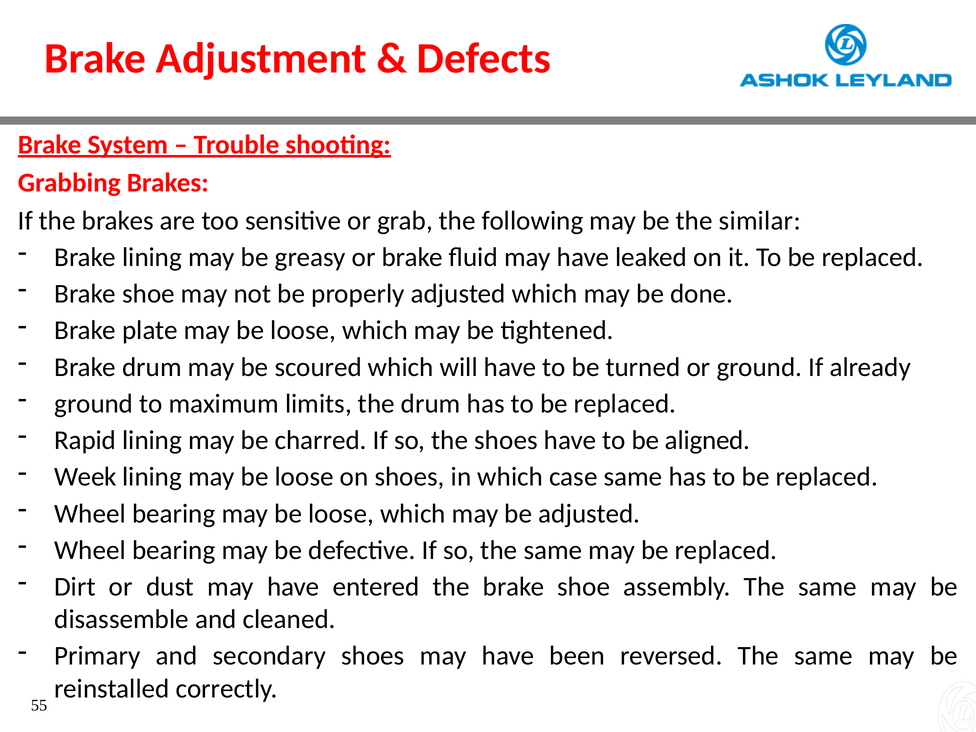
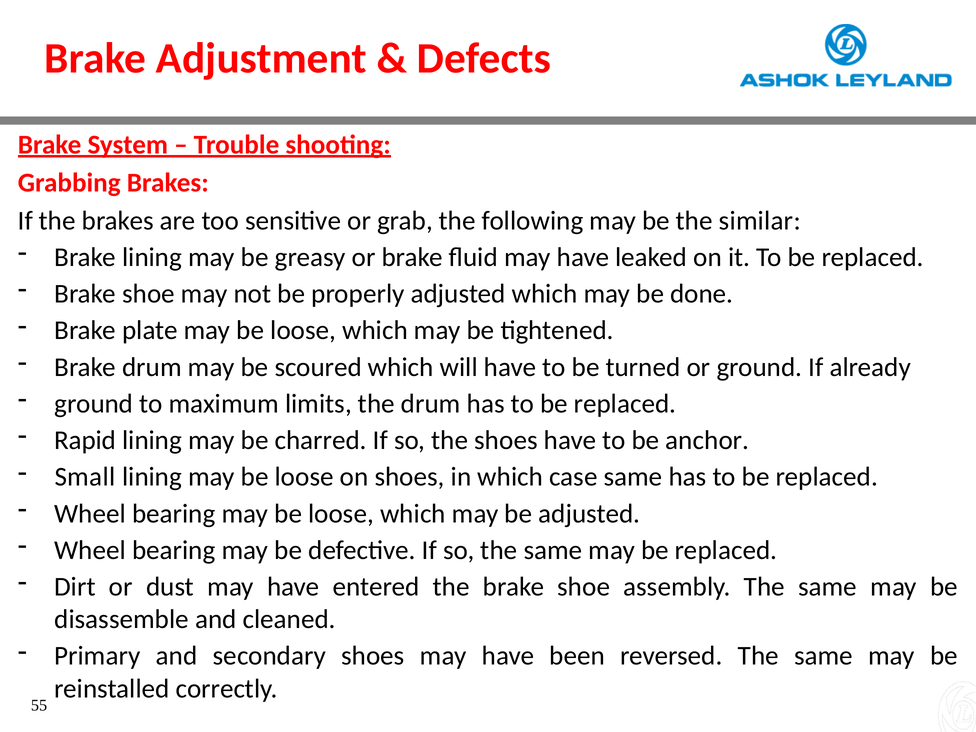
aligned: aligned -> anchor (707, 440)
Week: Week -> Small (85, 477)
